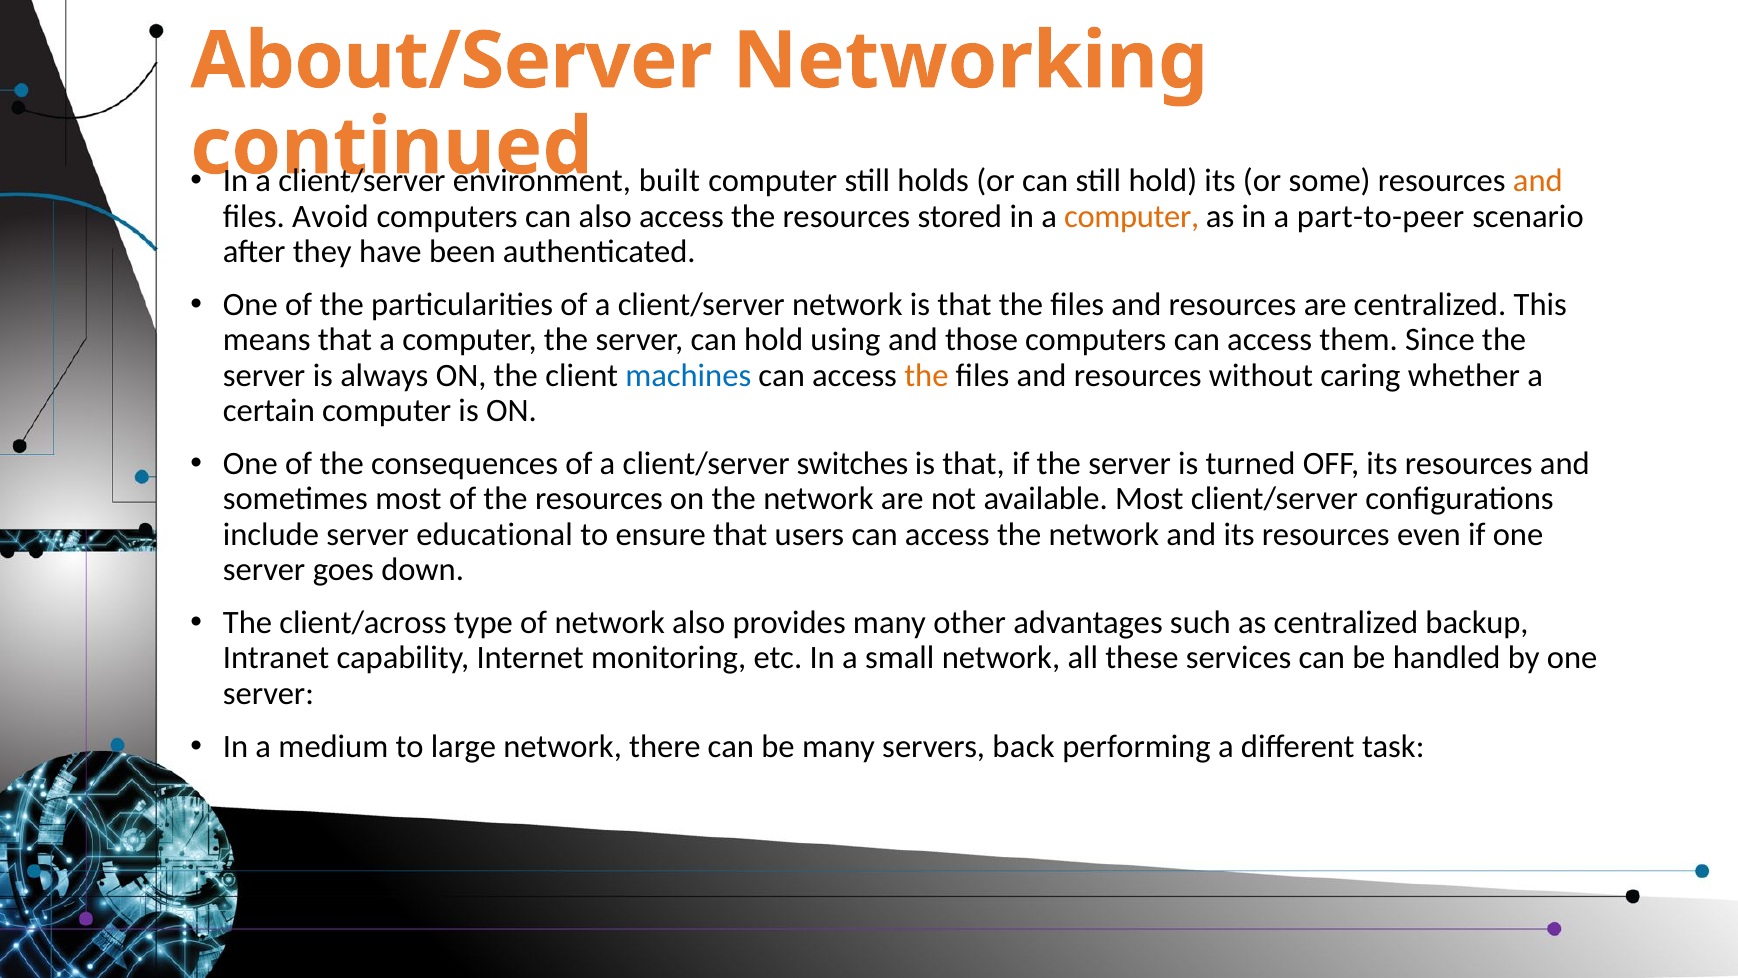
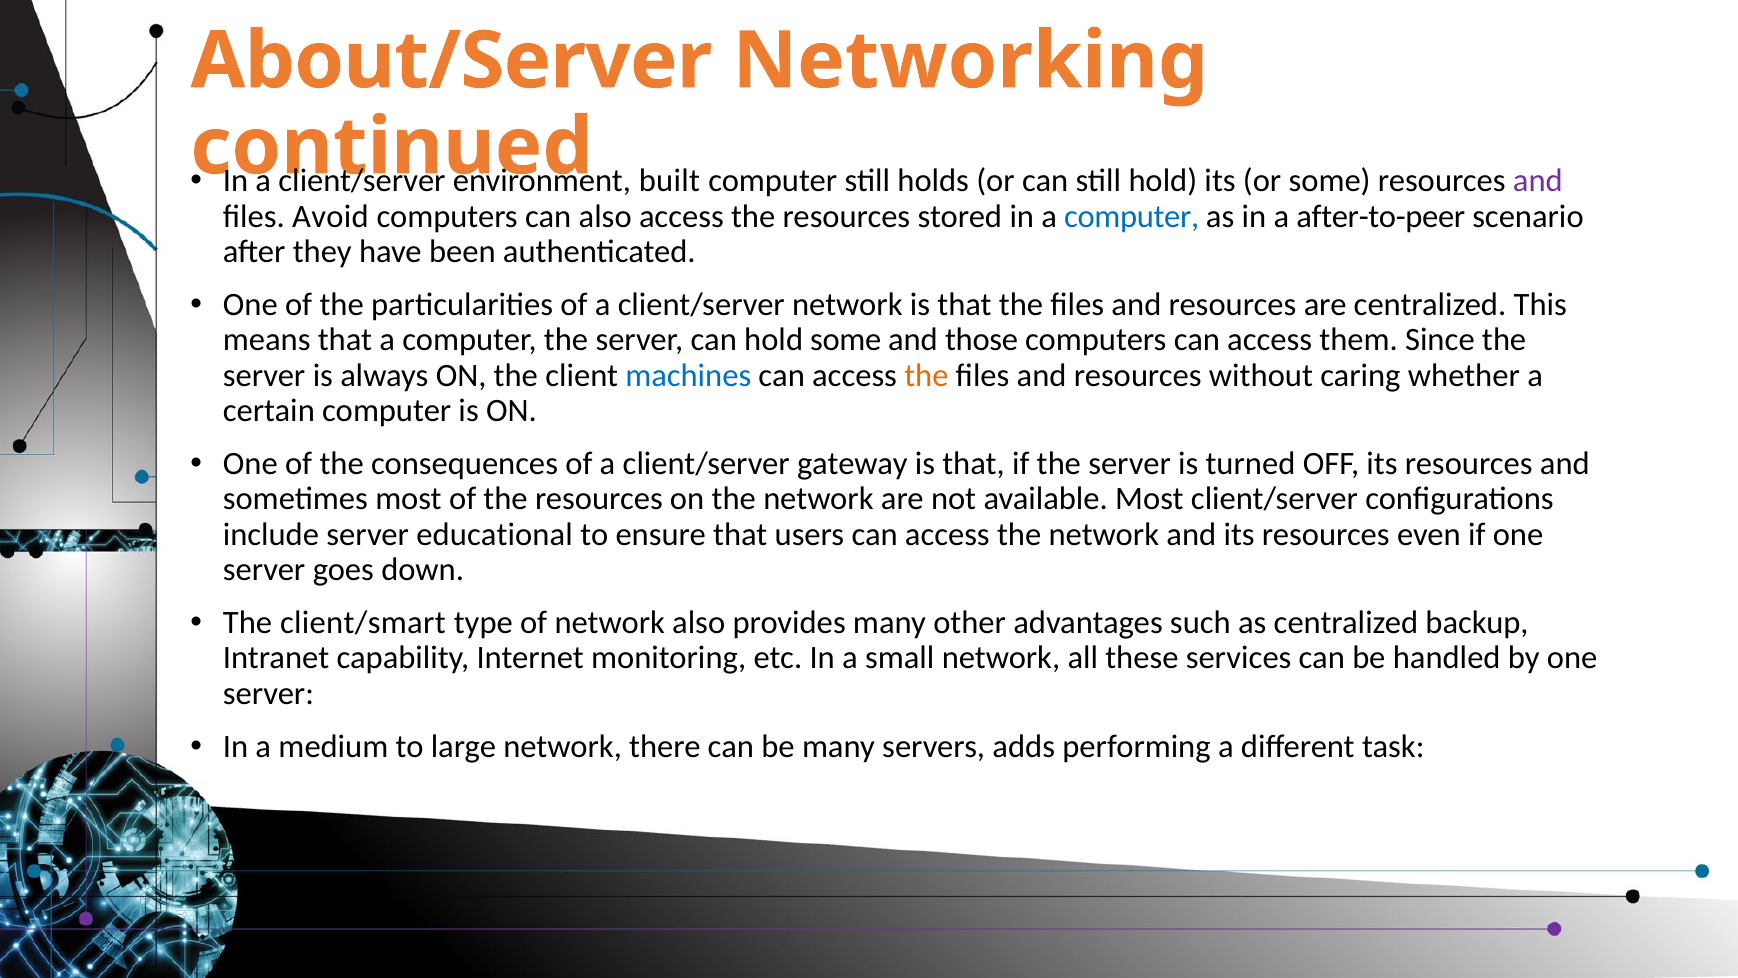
and colour: orange -> purple (1538, 181)
computer colour: orange -> blue (1132, 216)
part-to-peer: part-to-peer -> after-to-peer (1381, 216)
hold using: using -> some (846, 340)
switches: switches -> gateway (852, 464)
client/across: client/across -> client/smart (363, 623)
back: back -> adds (1024, 746)
